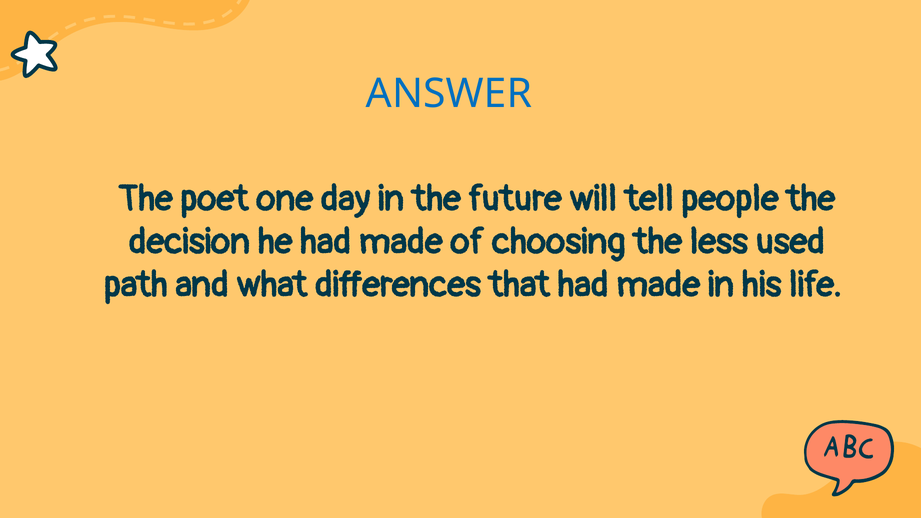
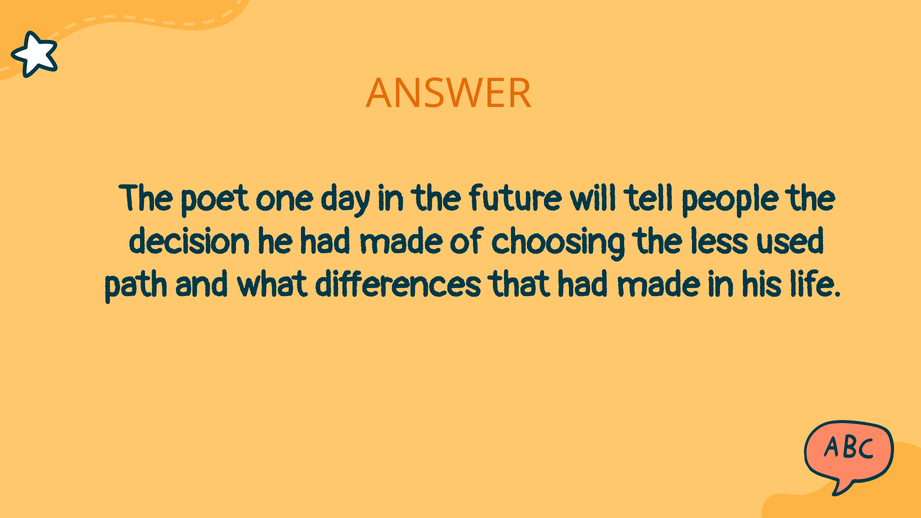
ANSWER colour: blue -> orange (449, 94)
